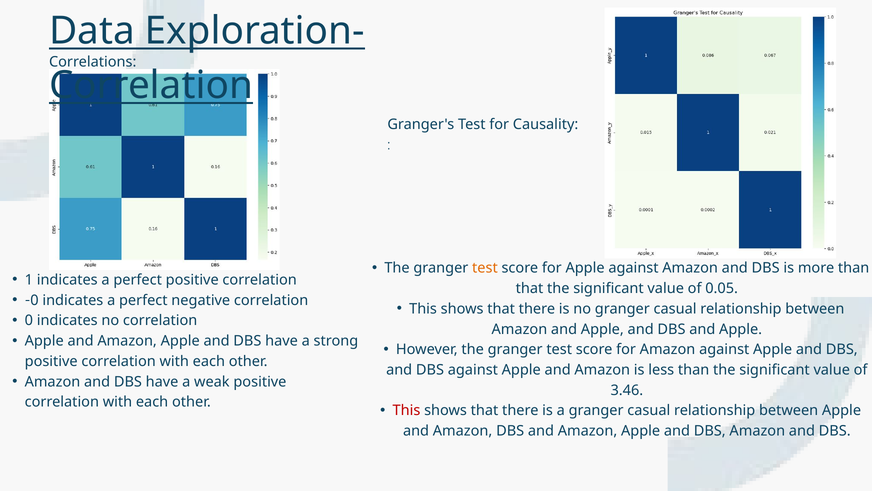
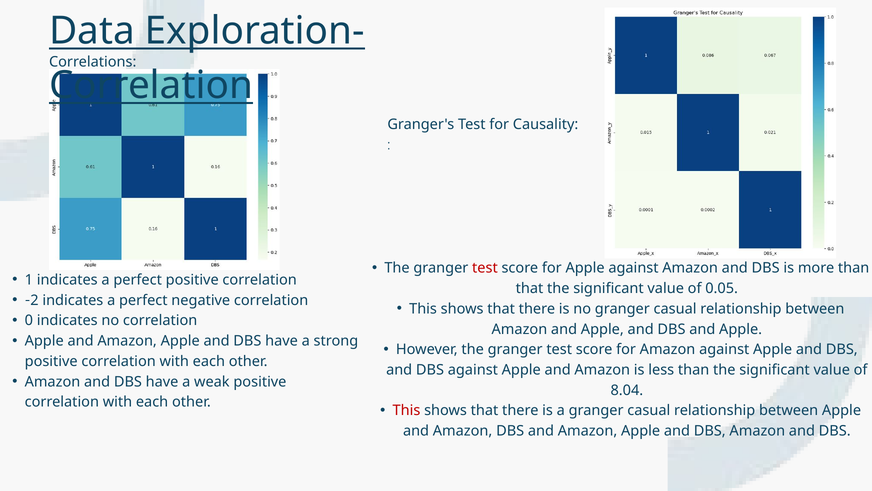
test colour: orange -> red (485, 268)
0: 0 -> 2 (35, 300)
3.46: 3.46 -> 8.04 (627, 390)
